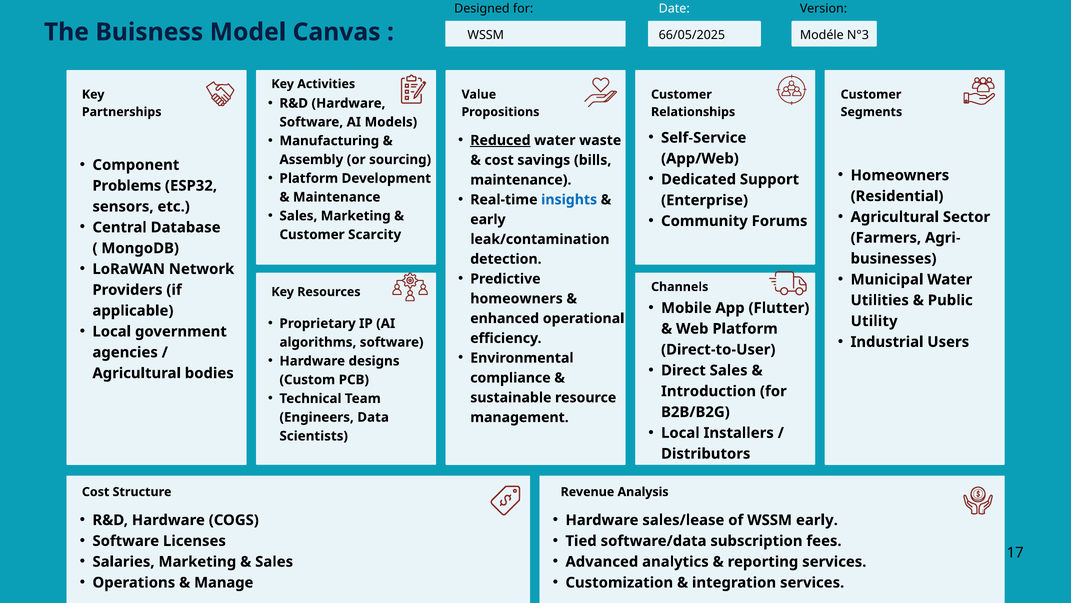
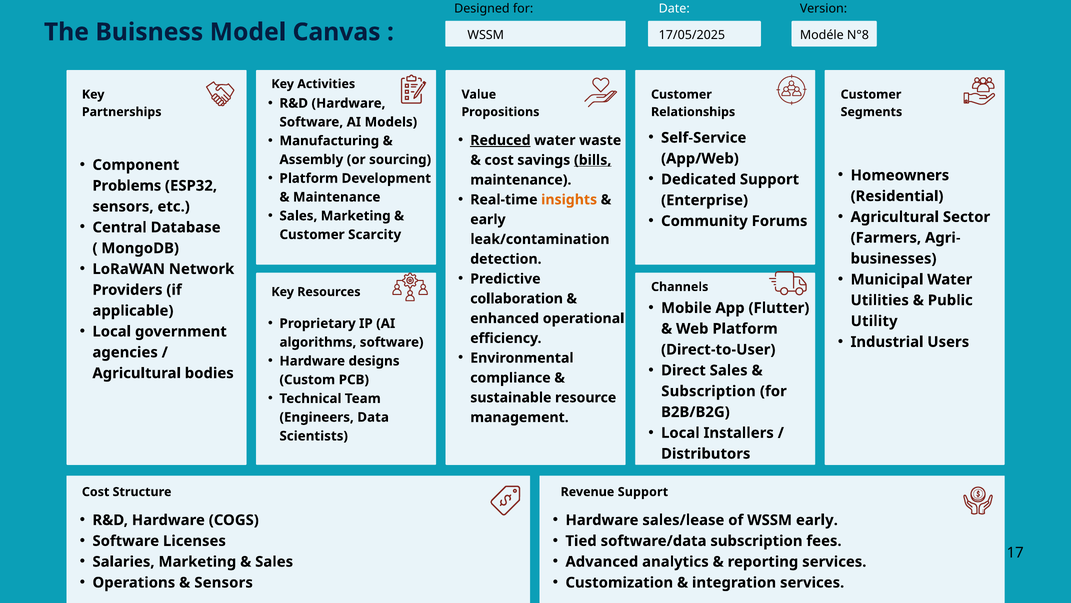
66/05/2025: 66/05/2025 -> 17/05/2025 (692, 35)
N°3: N°3 -> N°8 (858, 35)
bills underline: none -> present (593, 160)
insights colour: blue -> orange (569, 200)
homeowners: homeowners -> collaboration (517, 298)
Introduction: Introduction -> Subscription (708, 391)
Revenue Analysis: Analysis -> Support (643, 491)
Manage: Manage -> Sensors (224, 582)
